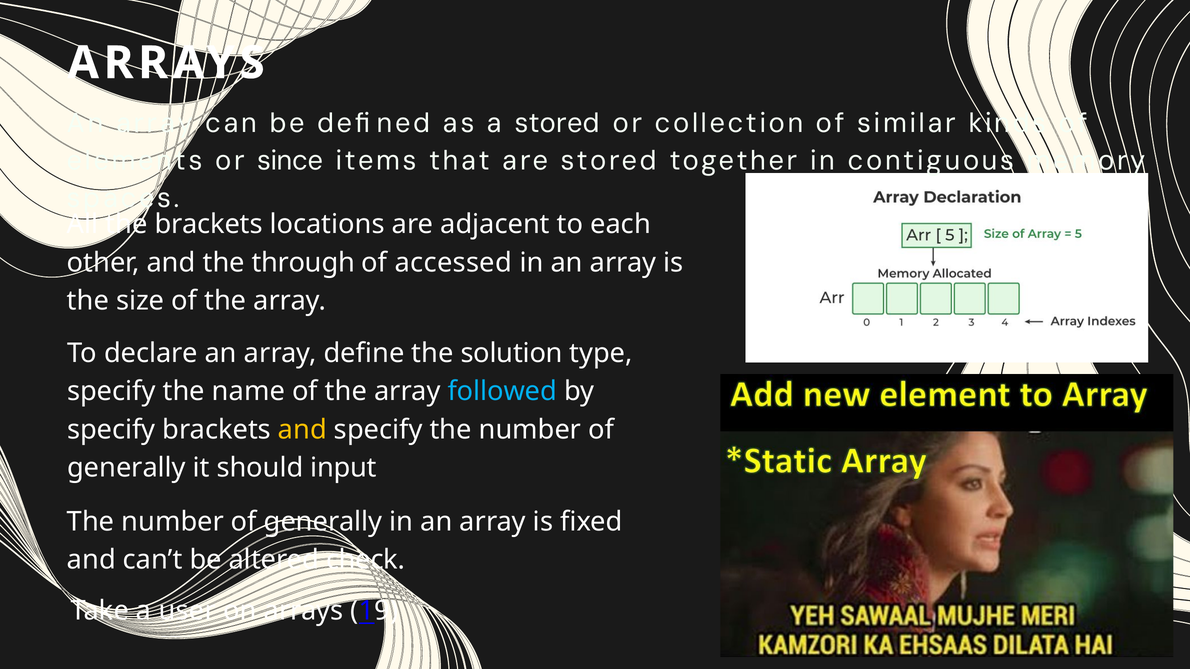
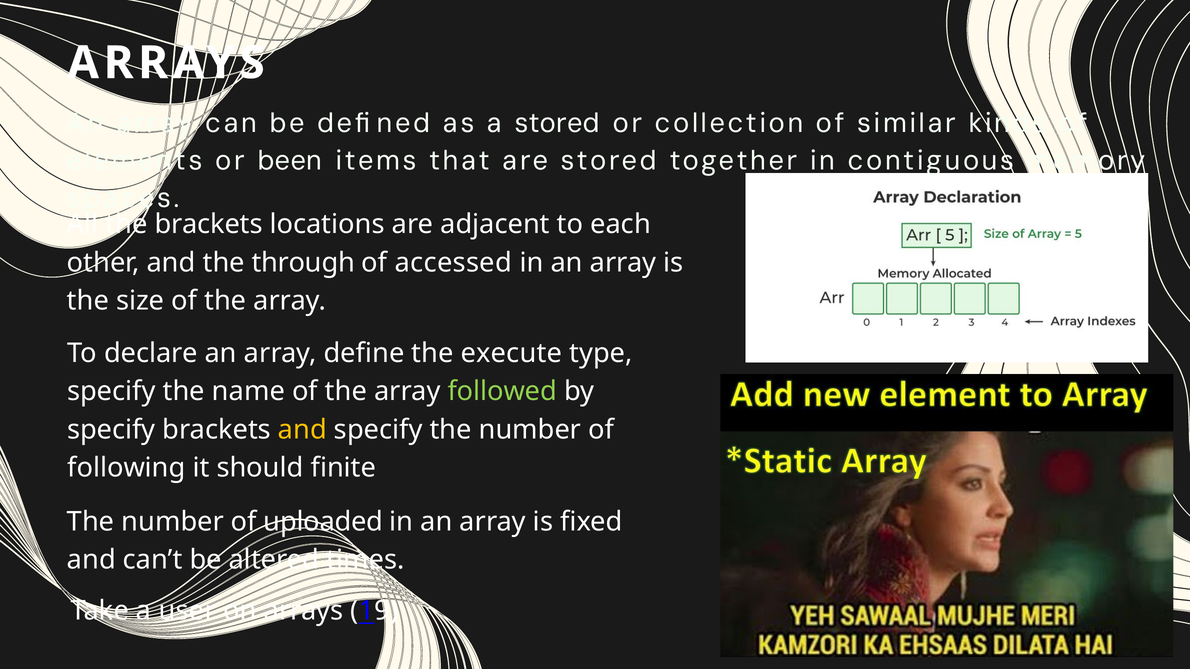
since: since -> been (290, 161)
solution: solution -> execute (511, 353)
followed colour: light blue -> light green (502, 392)
generally: generally -> following (126, 468)
input: input -> finite (343, 468)
generally: generally -> uploaded (323, 522)
check: check -> times (365, 560)
